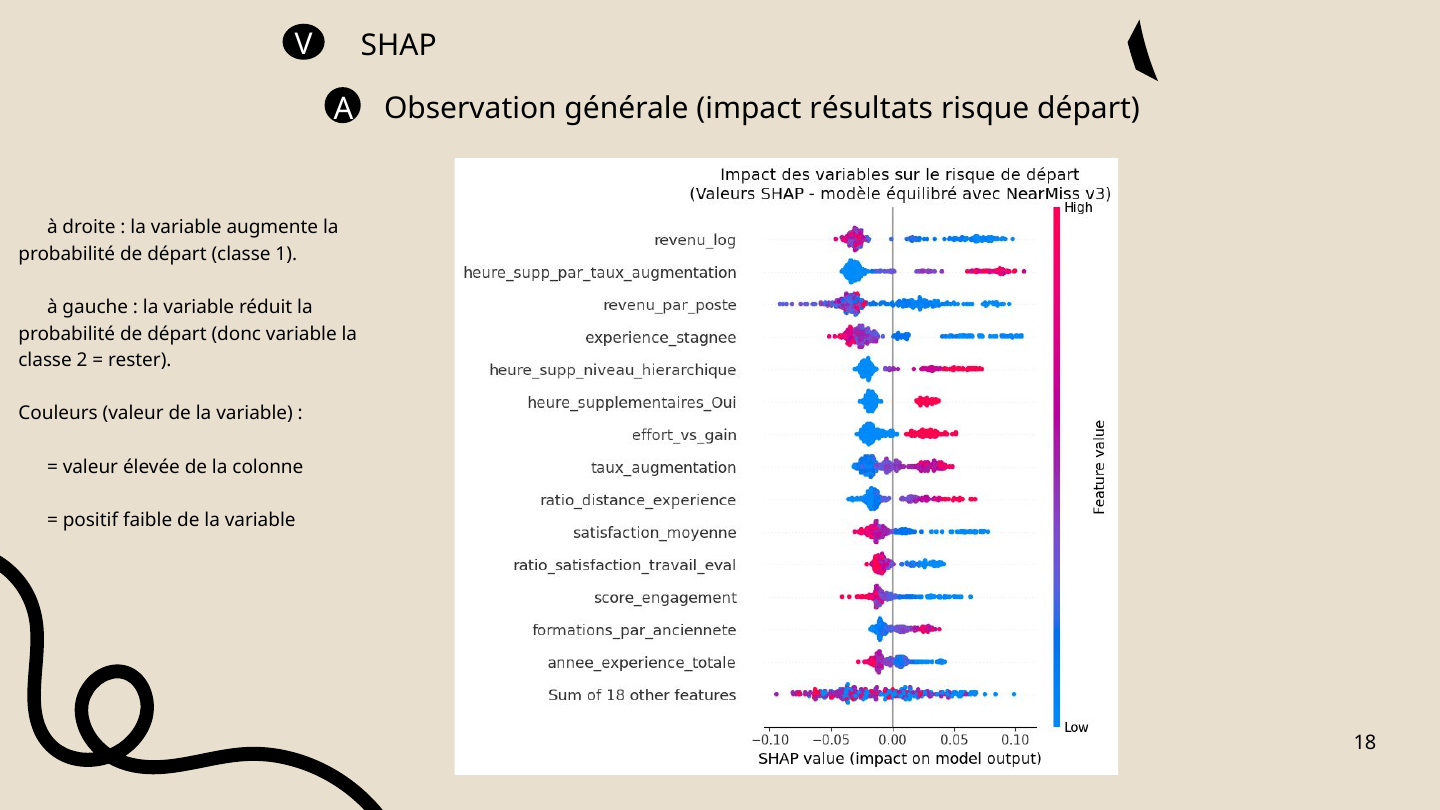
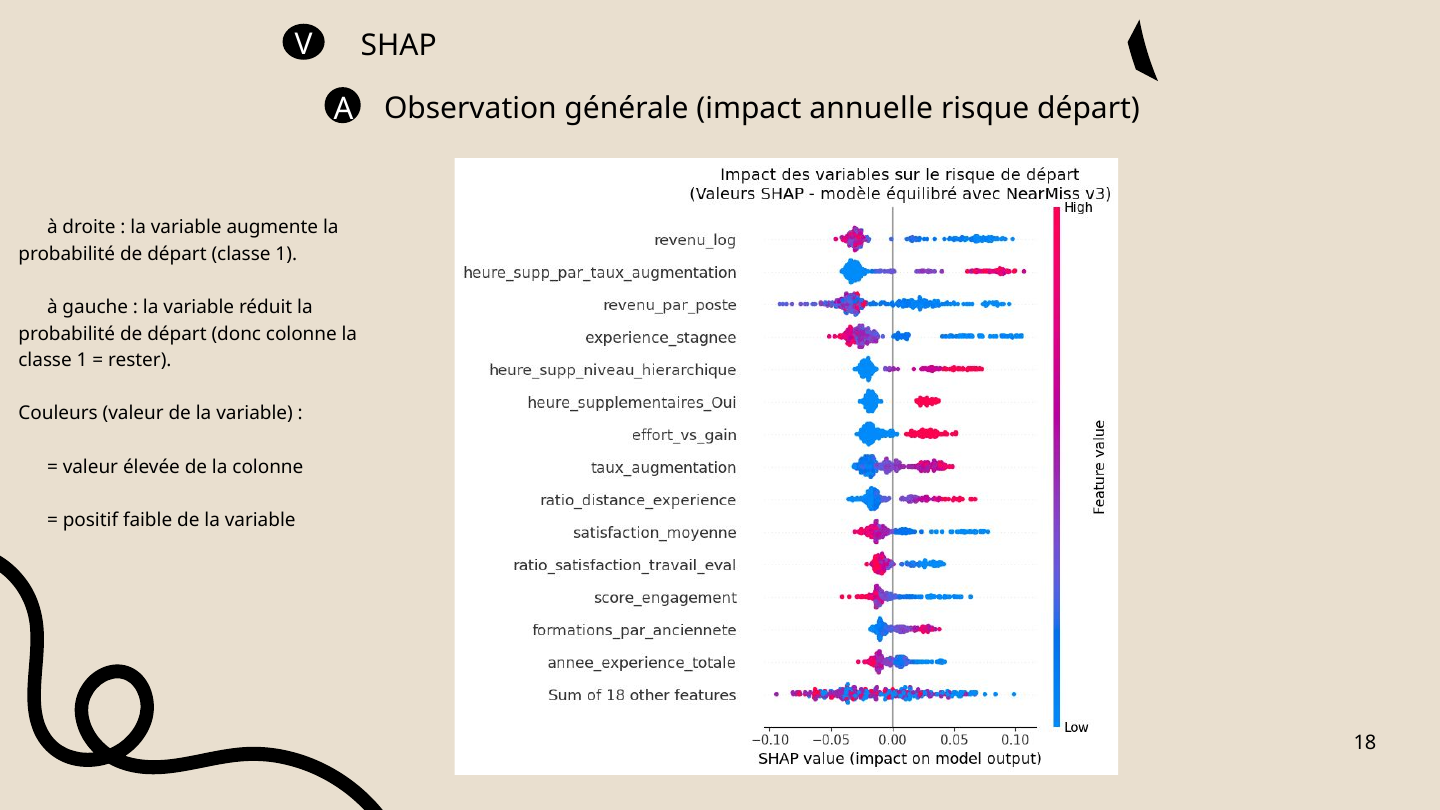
résultats: résultats -> annuelle (871, 109)
donc variable: variable -> colonne (301, 334)
2: 2 -> 1 (82, 361)
